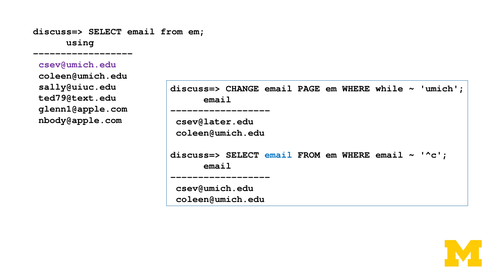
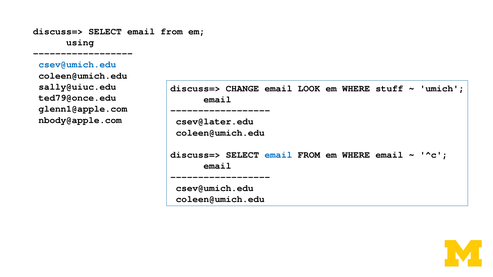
csev@umich.edu colour: purple -> blue (77, 65)
PAGE: PAGE -> LOOK (309, 88)
while: while -> stuff (389, 88)
ted79@text.edu: ted79@text.edu -> ted79@once.edu (77, 98)
